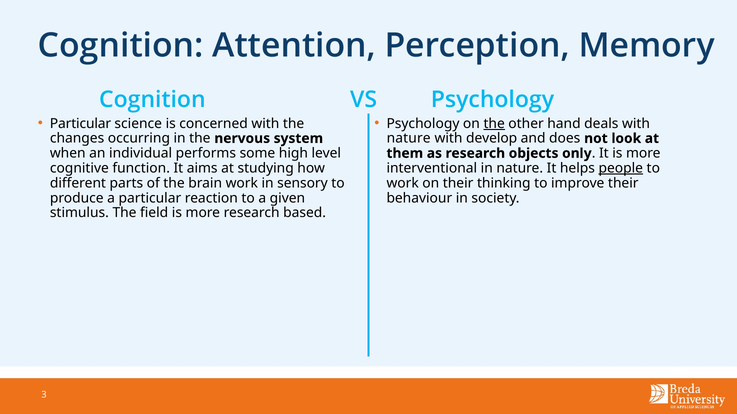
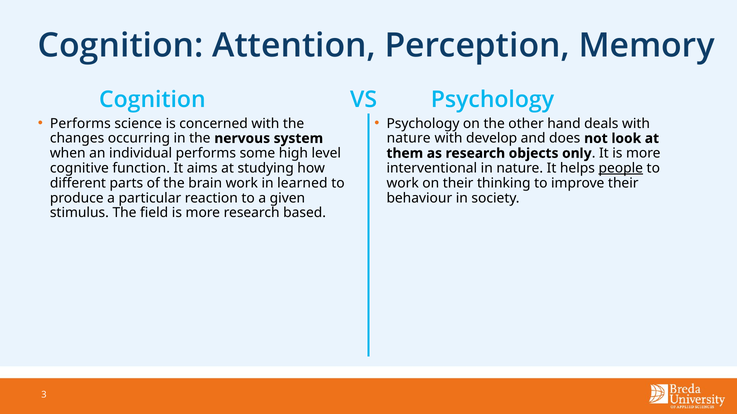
Particular: Particular -> Performs (80, 124)
the underline: present -> none (494, 124)
sensory: sensory -> learned (302, 183)
